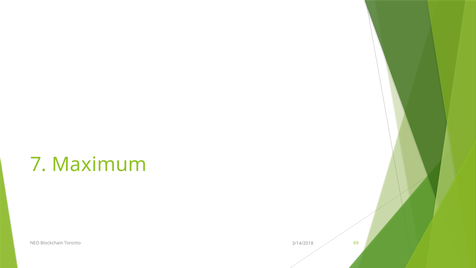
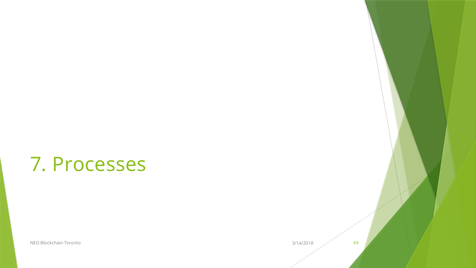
Maximum: Maximum -> Processes (99, 164)
